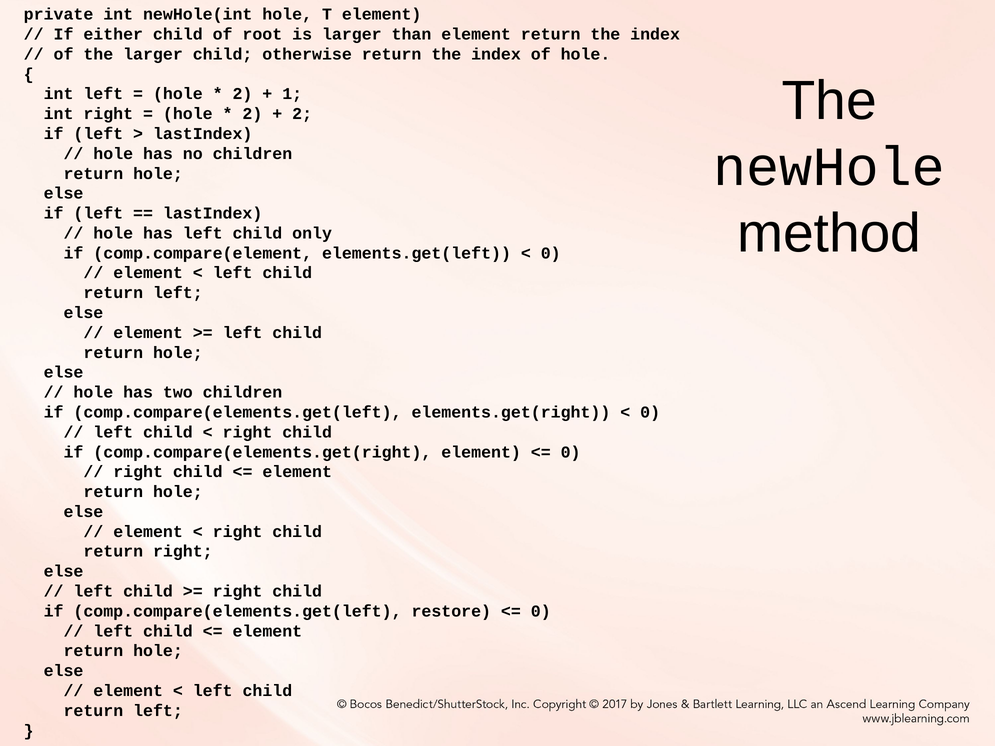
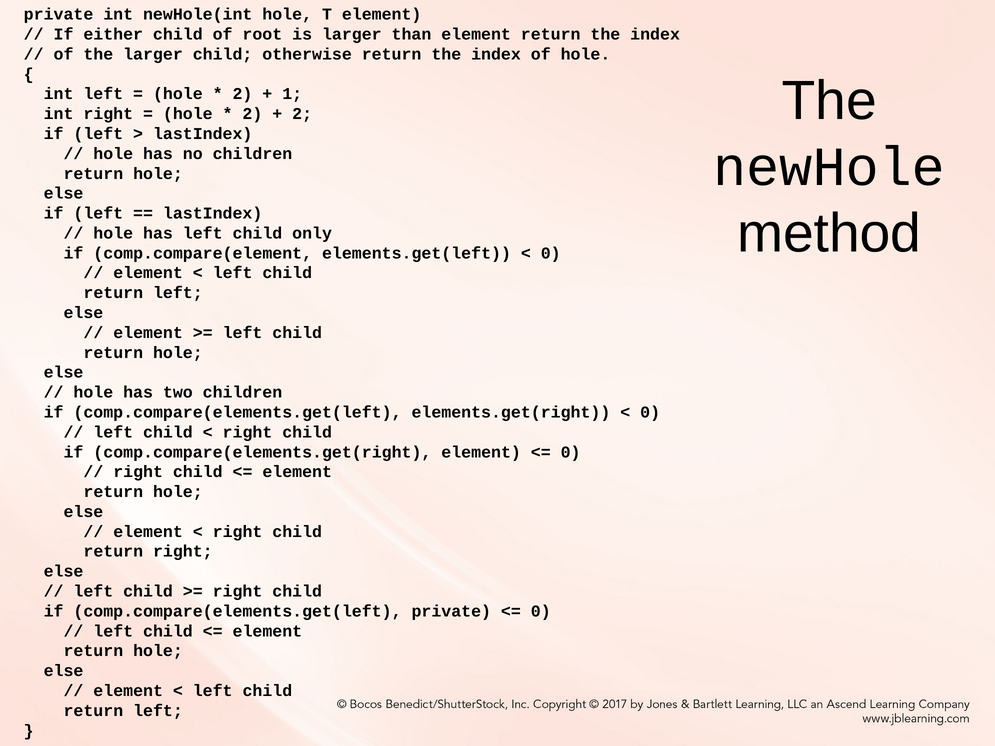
comp.compare(elements.get(left restore: restore -> private (451, 611)
